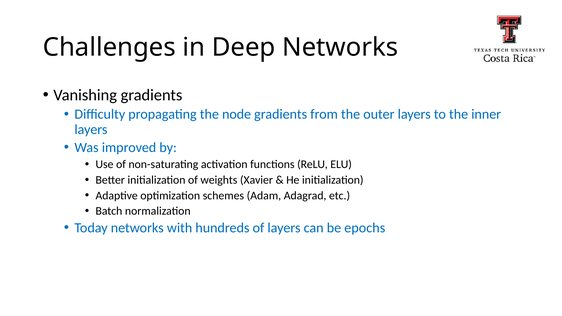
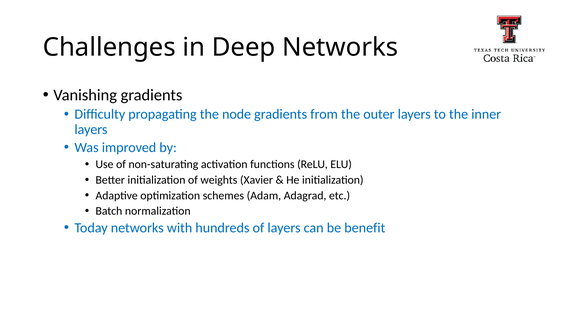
epochs: epochs -> benefit (365, 228)
